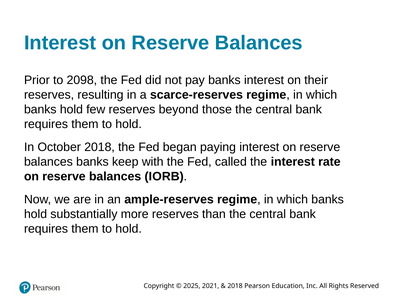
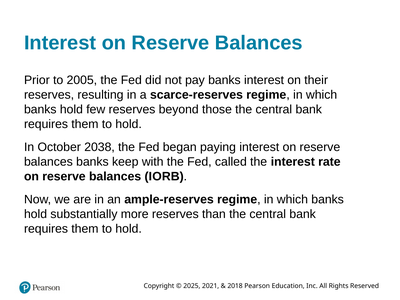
2098: 2098 -> 2005 (82, 80)
October 2018: 2018 -> 2038 (100, 147)
